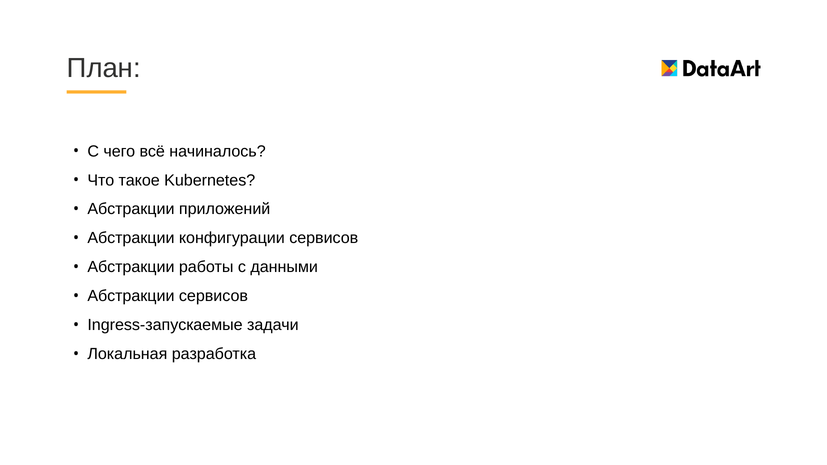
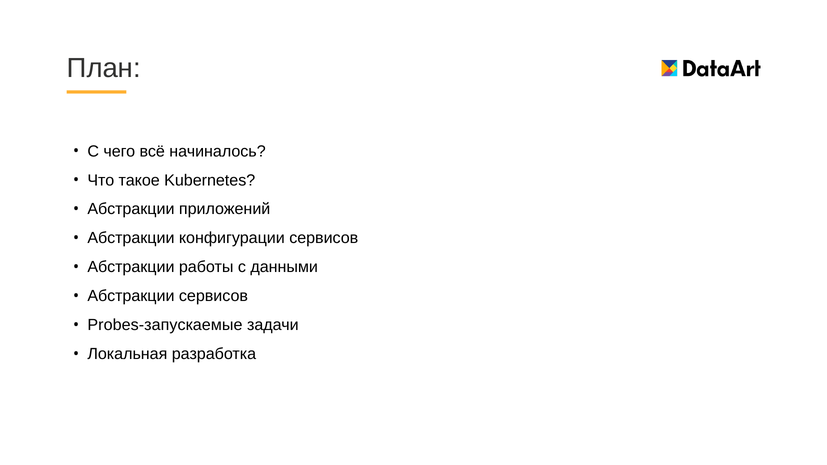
Ingress-запускаемые: Ingress-запускаемые -> Probes-запускаемые (165, 325)
